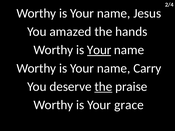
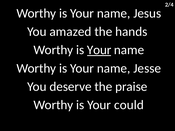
Carry: Carry -> Jesse (147, 68)
the underline: present -> none (103, 87)
grace: grace -> could (129, 105)
